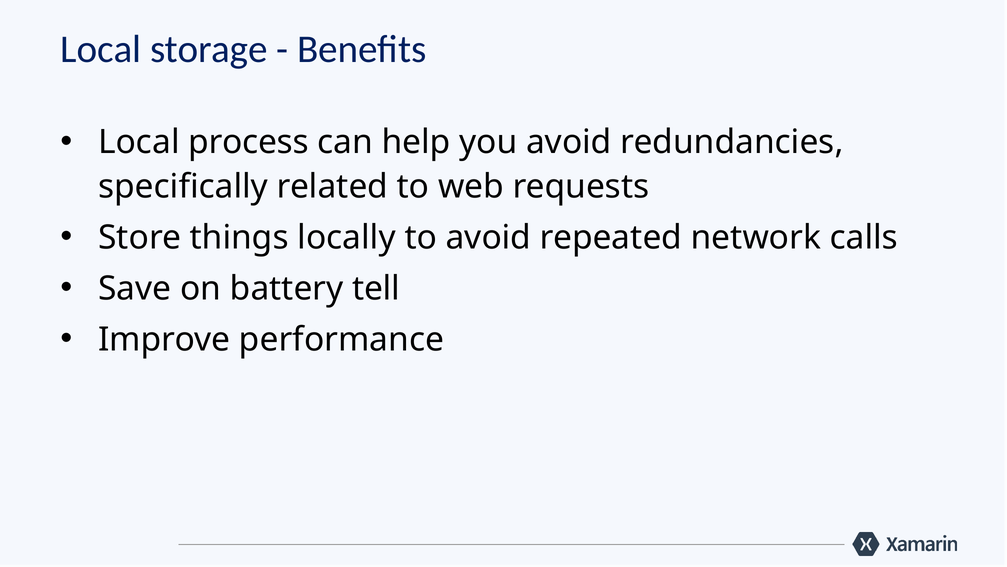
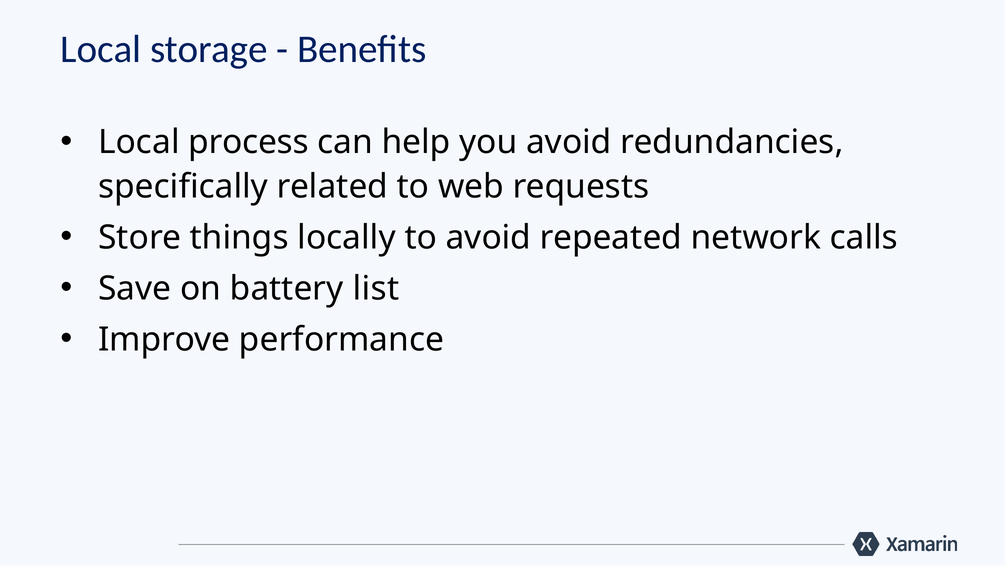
tell: tell -> list (376, 288)
